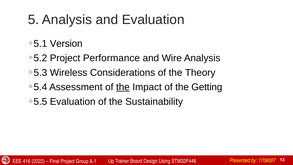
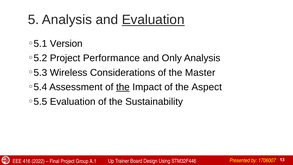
Evaluation underline: none -> present (153, 20)
Wire: Wire -> Only (172, 58)
Theory: Theory -> Master (200, 73)
Getting: Getting -> Aspect (207, 87)
